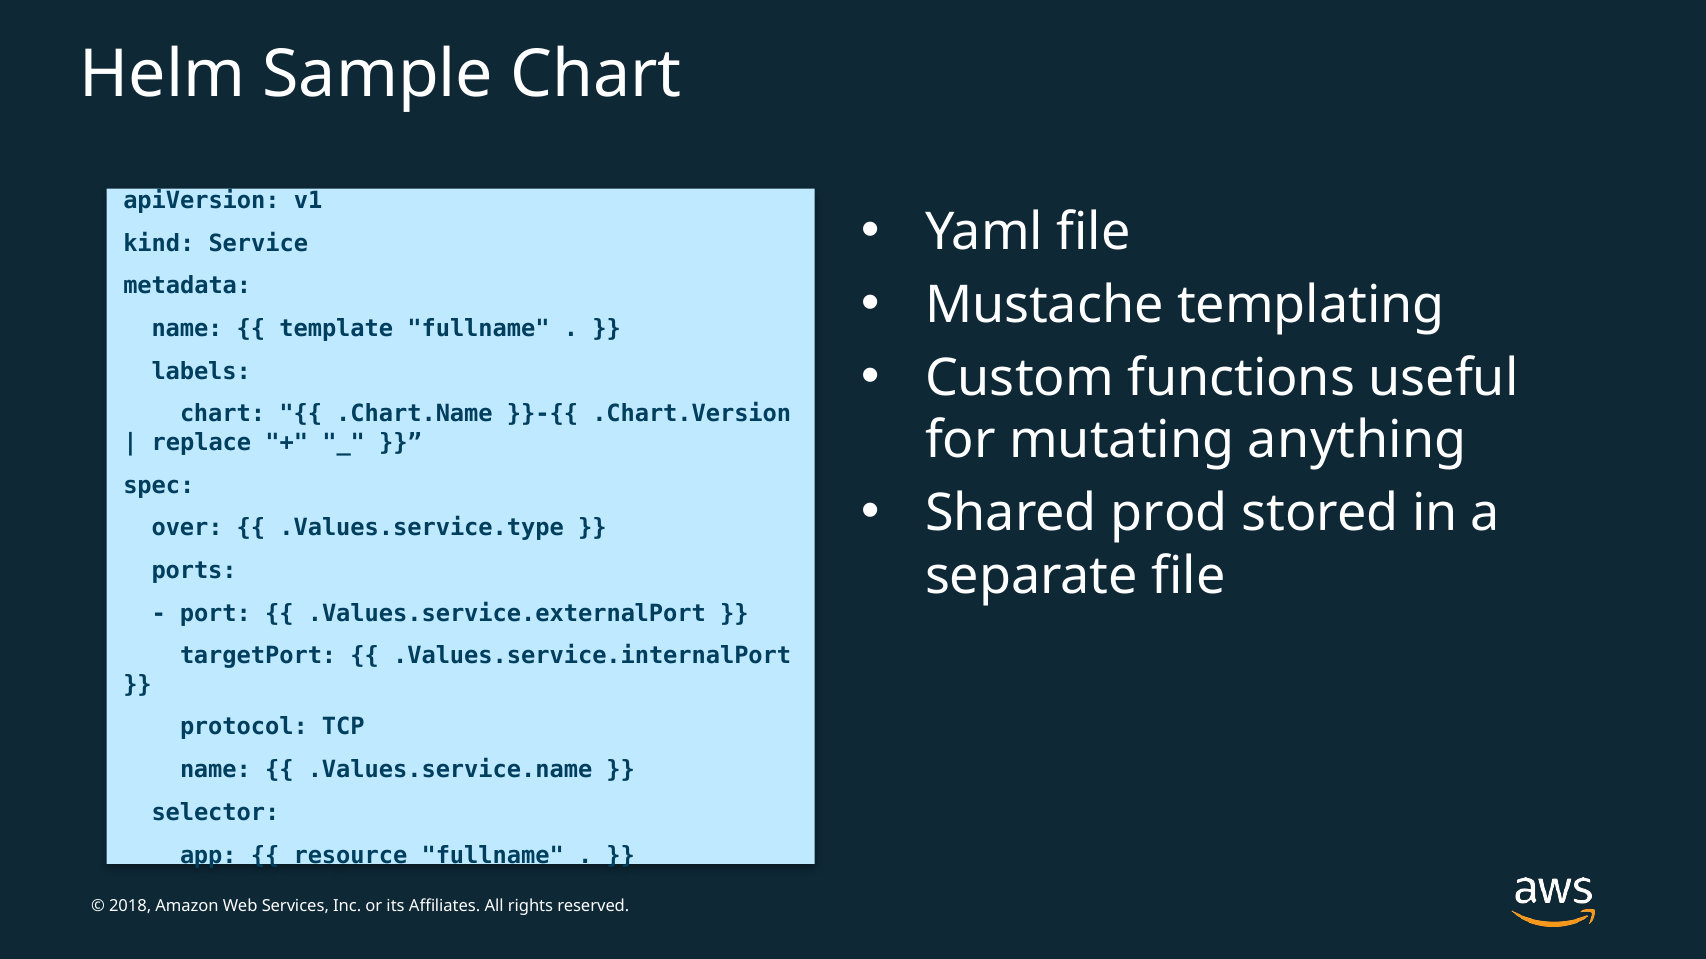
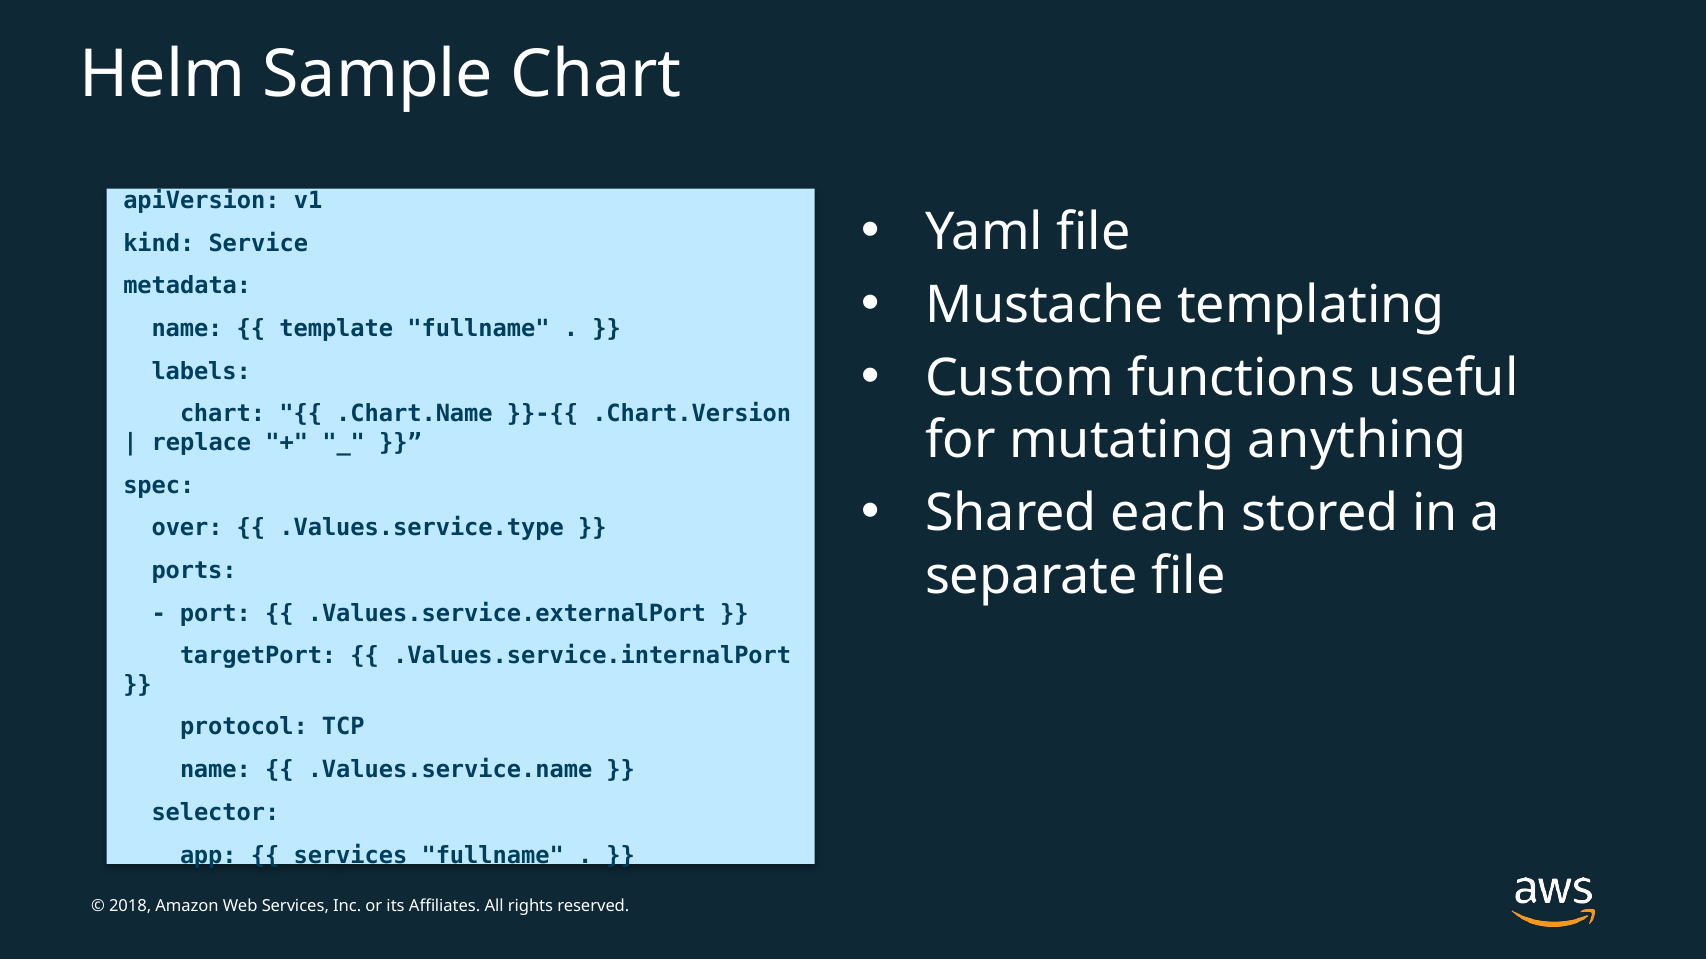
prod: prod -> each (1169, 514)
resource: resource -> services (350, 856)
